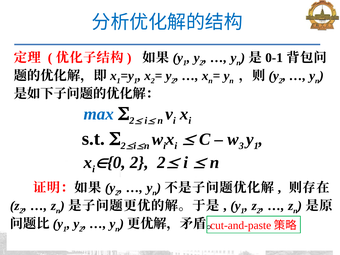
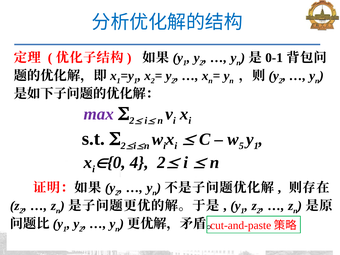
max colour: blue -> purple (99, 114)
3: 3 -> 5 (241, 146)
2: 2 -> 4 (139, 162)
